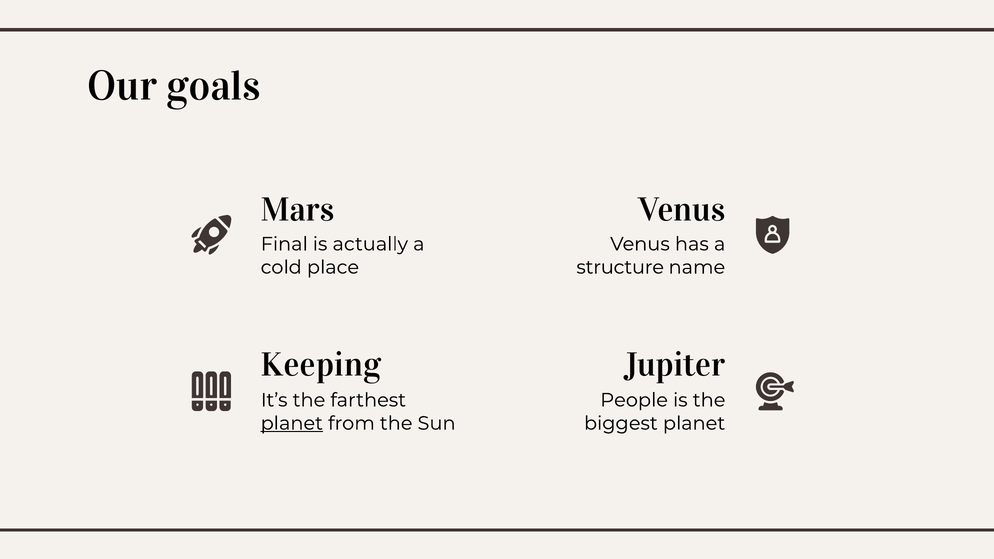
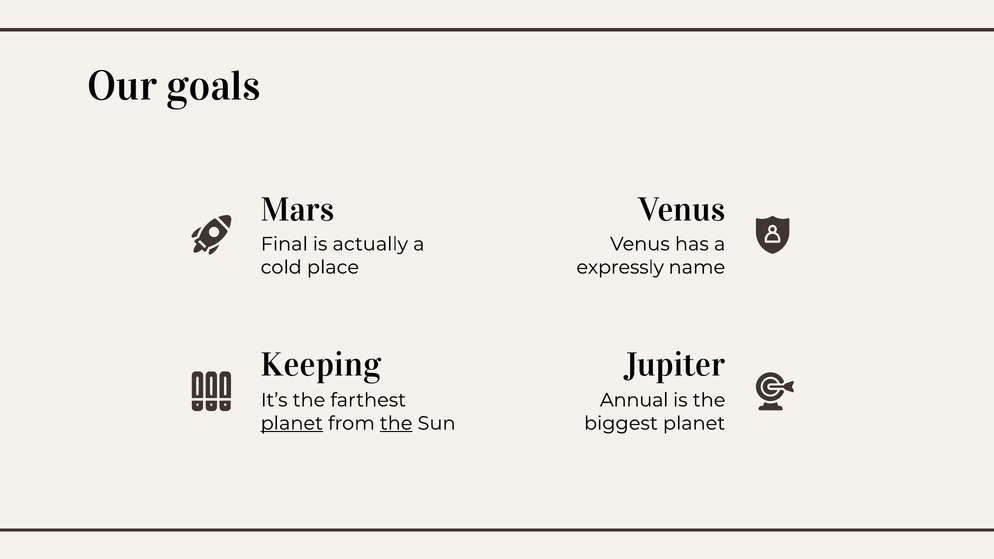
structure: structure -> expressly (620, 267)
People: People -> Annual (634, 400)
the underline: none -> present (396, 423)
